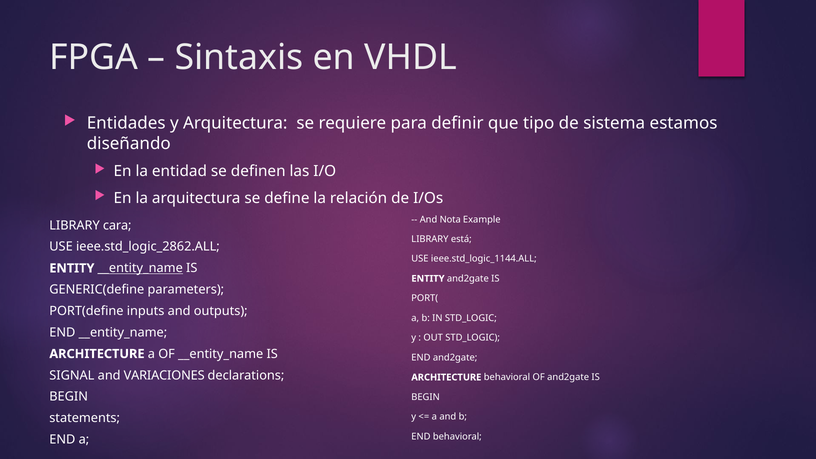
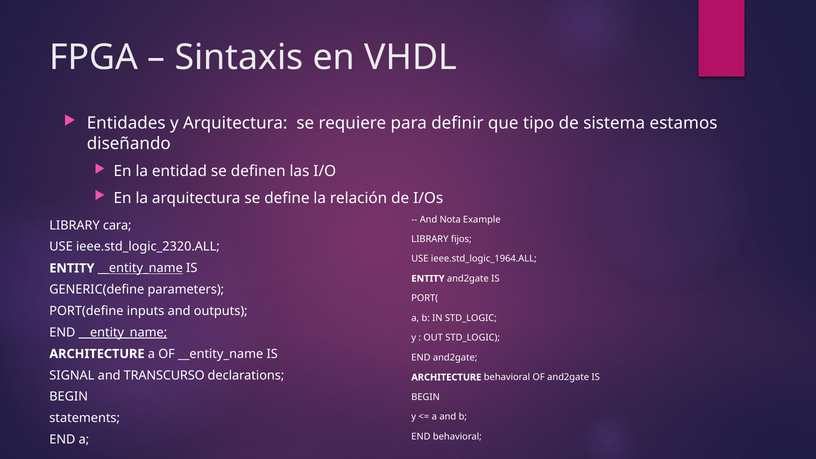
está: está -> fijos (461, 239)
ieee.std_logic_2862.ALL: ieee.std_logic_2862.ALL -> ieee.std_logic_2320.ALL (148, 247)
ieee.std_logic_1144.ALL: ieee.std_logic_1144.ALL -> ieee.std_logic_1964.ALL (484, 259)
__entity_name underline: none -> present (123, 332)
VARIACIONES: VARIACIONES -> TRANSCURSO (164, 375)
